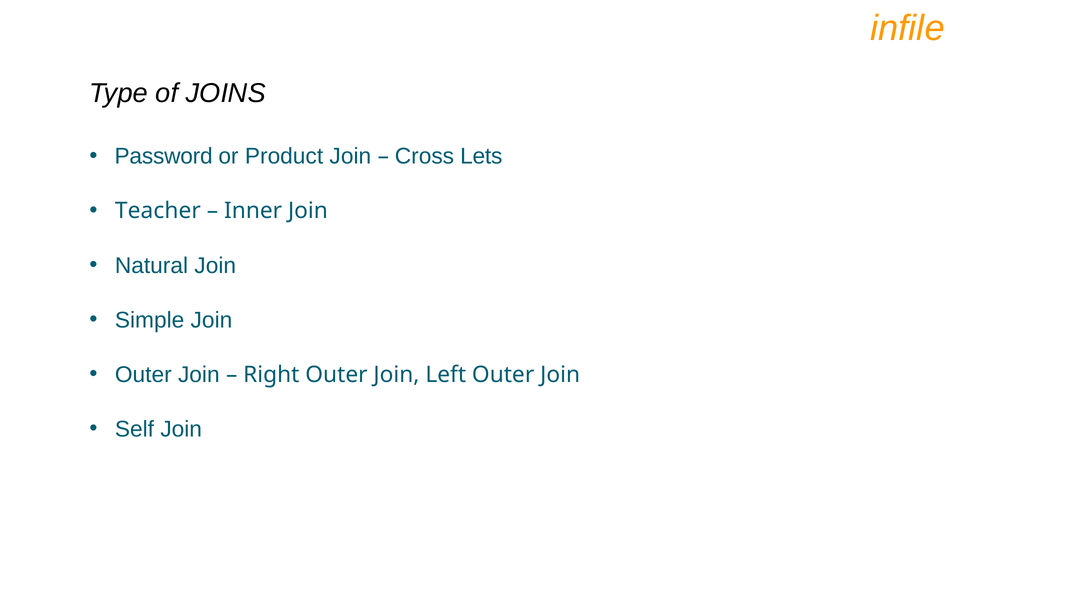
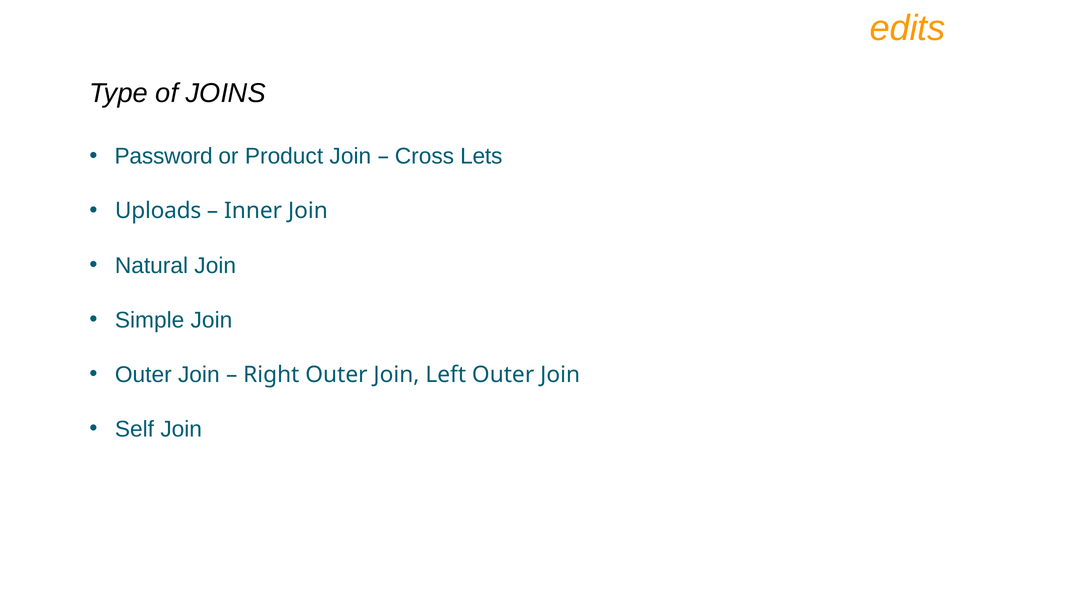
infile: infile -> edits (908, 28)
Teacher: Teacher -> Uploads (158, 211)
